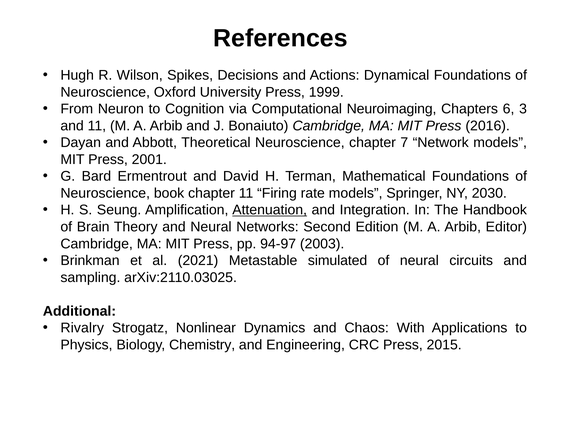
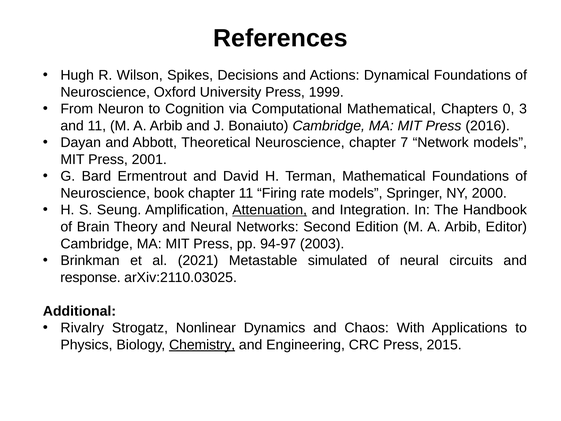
Computational Neuroimaging: Neuroimaging -> Mathematical (391, 109)
6: 6 -> 0 (509, 109)
2030: 2030 -> 2000 (489, 193)
sampling: sampling -> response (90, 277)
Chemistry underline: none -> present (202, 345)
